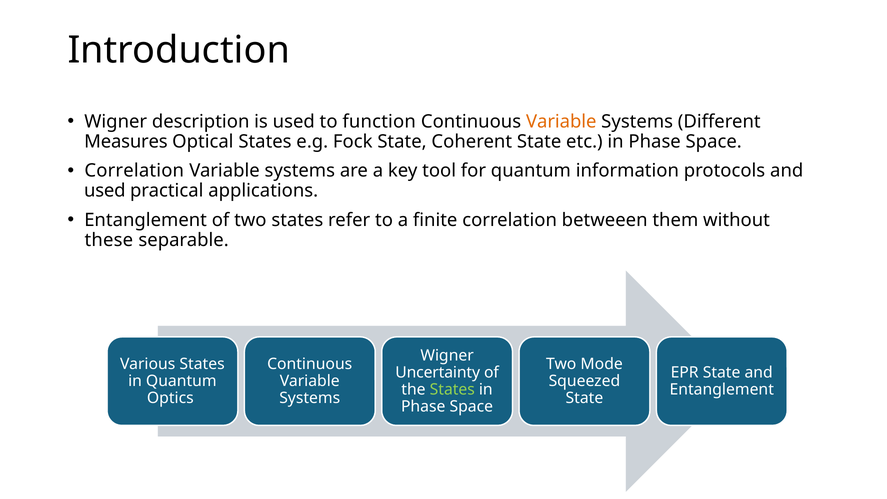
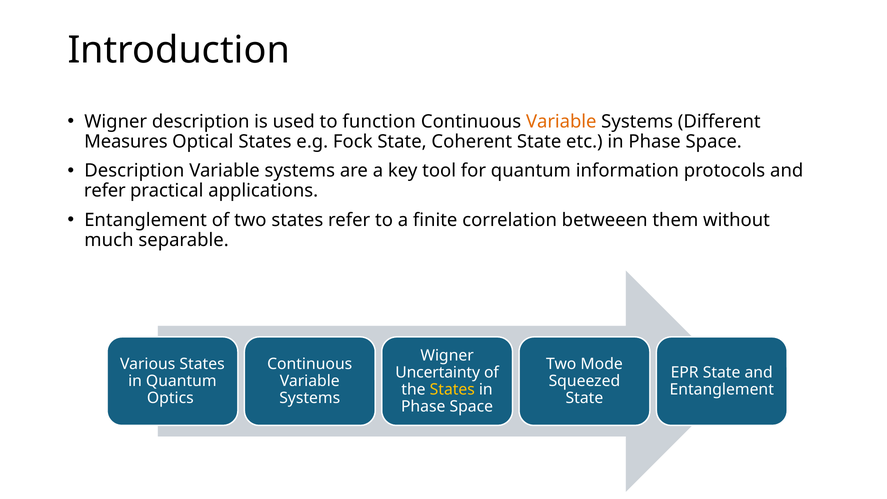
Correlation: Correlation -> Description (134, 171)
used: used -> refer (105, 191)
these: these -> much (109, 240)
States colour: light green -> yellow (452, 389)
